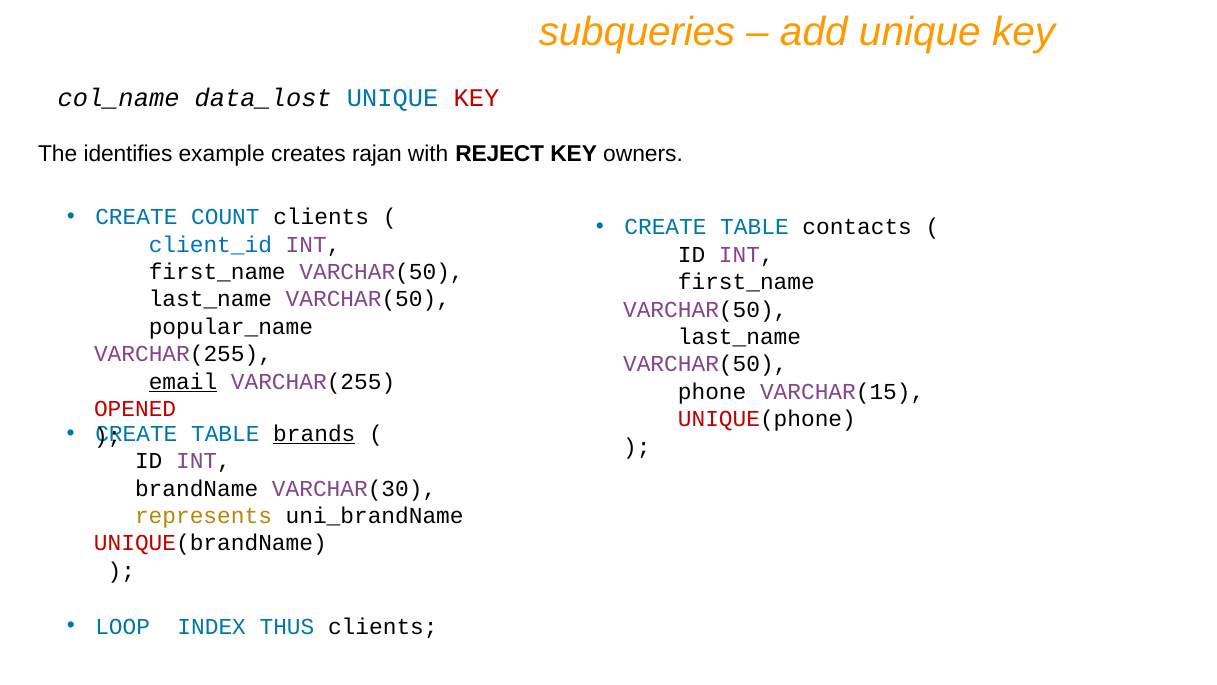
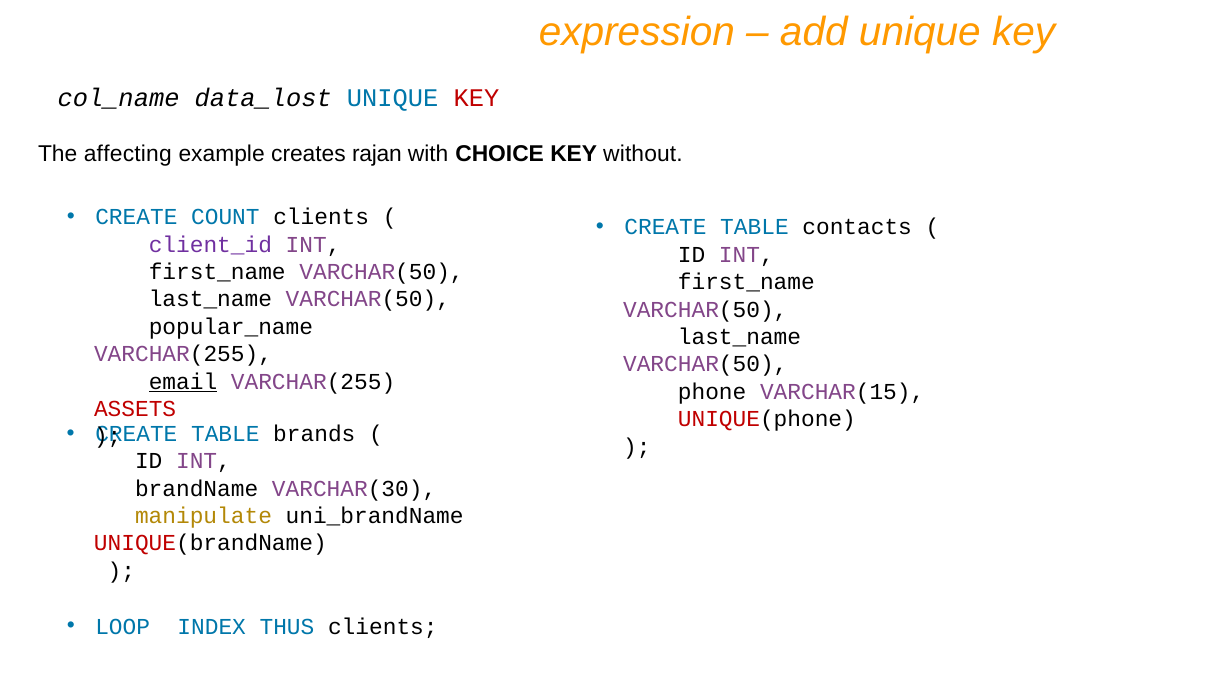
subqueries: subqueries -> expression (637, 32)
identifies: identifies -> affecting (128, 154)
REJECT: REJECT -> CHOICE (500, 154)
owners: owners -> without (643, 154)
client_id colour: blue -> purple (210, 244)
OPENED: OPENED -> ASSETS (135, 409)
brands underline: present -> none (314, 434)
represents: represents -> manipulate (203, 516)
